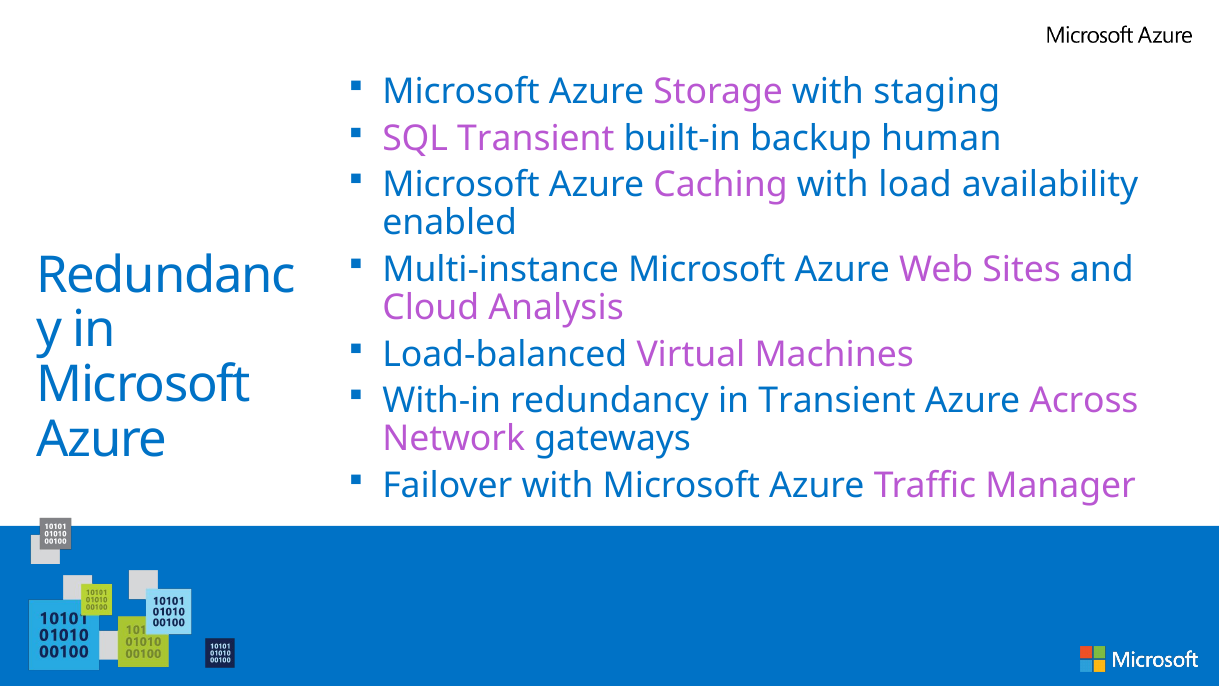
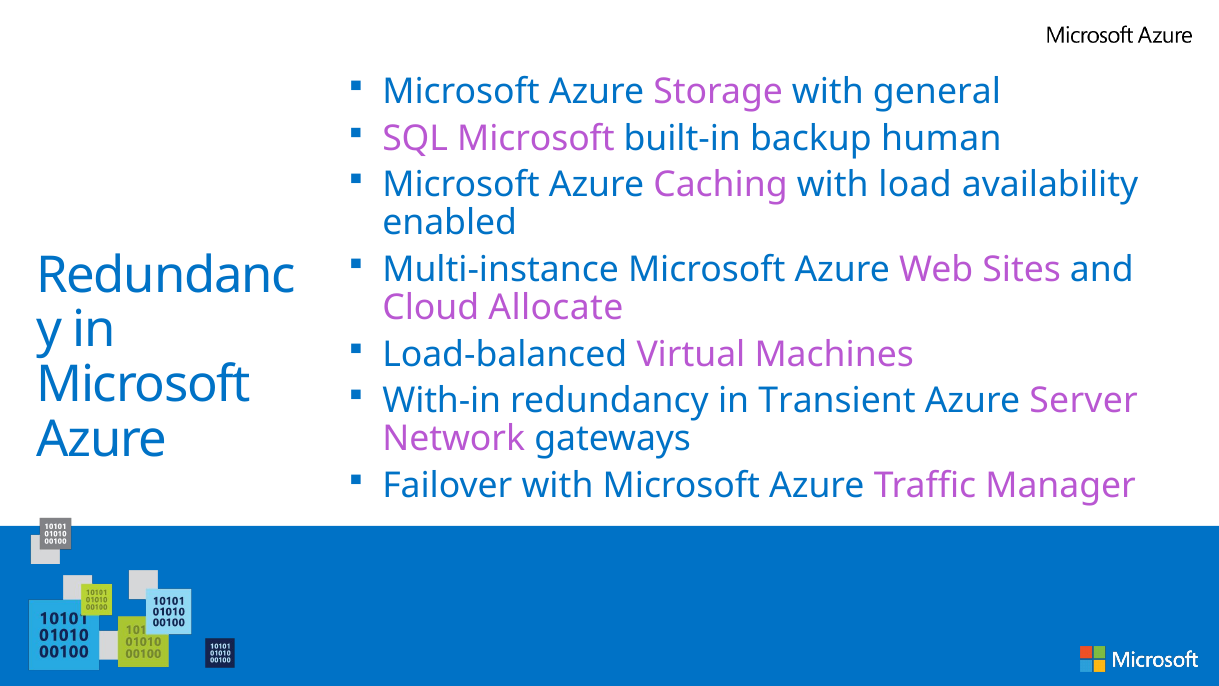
staging: staging -> general (937, 92)
SQL Transient: Transient -> Microsoft (536, 138)
Analysis: Analysis -> Allocate (556, 308)
Across: Across -> Server (1084, 401)
